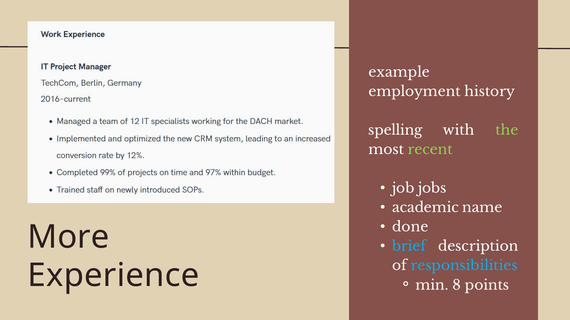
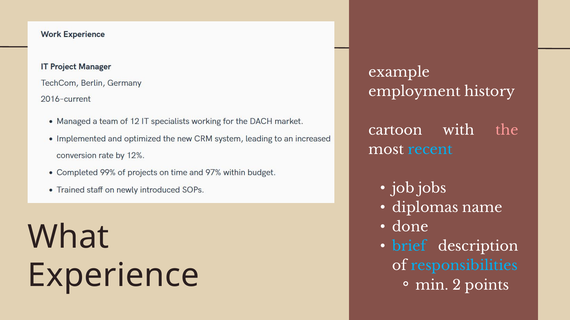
spelling: spelling -> cartoon (395, 130)
the colour: light green -> pink (507, 130)
recent colour: light green -> light blue (430, 150)
academic: academic -> diplomas (425, 208)
More: More -> What (68, 237)
8: 8 -> 2 (457, 286)
